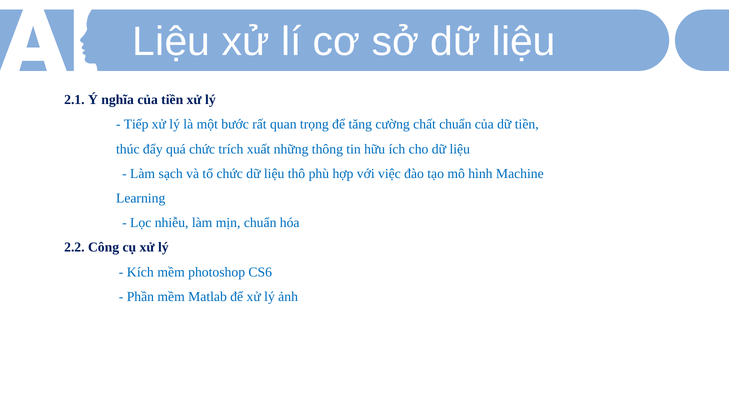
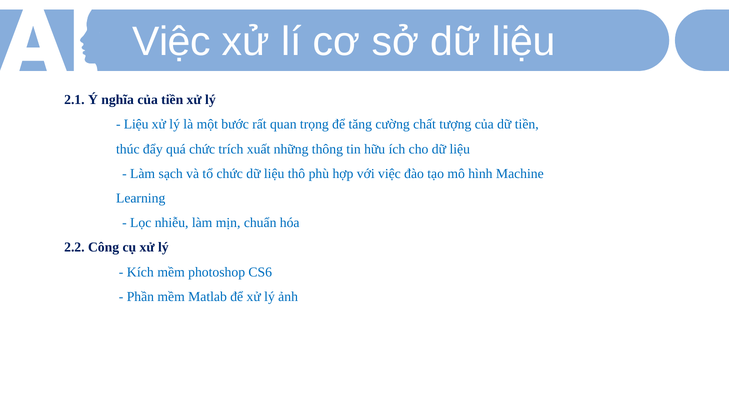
Liệu: Liệu -> Việc (172, 42)
Tiếp: Tiếp -> Liệu (136, 124)
chất chuẩn: chuẩn -> tượng (455, 124)
